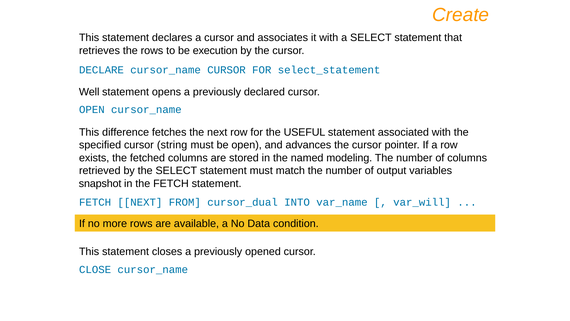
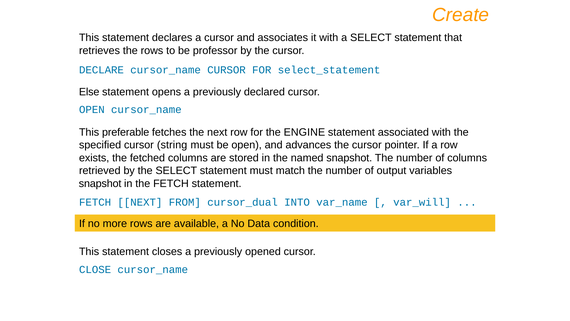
execution: execution -> professor (215, 51)
Well: Well -> Else (89, 92)
difference: difference -> preferable (126, 132)
USEFUL: USEFUL -> ENGINE (304, 132)
named modeling: modeling -> snapshot (349, 158)
